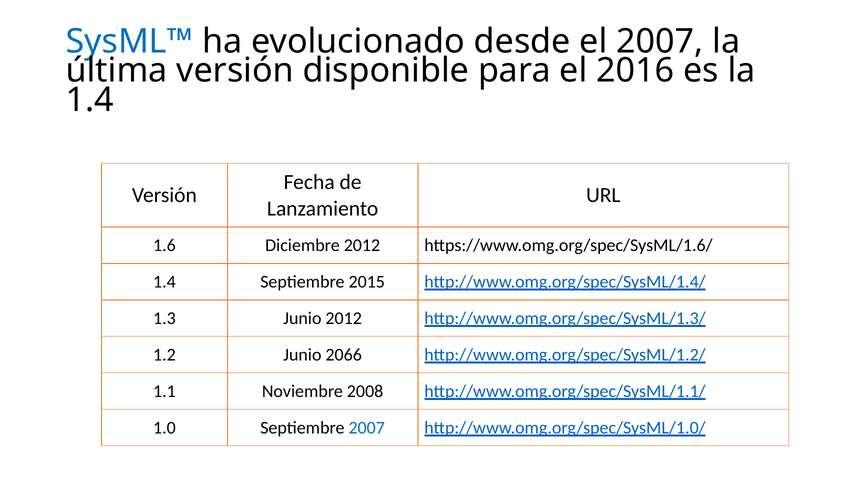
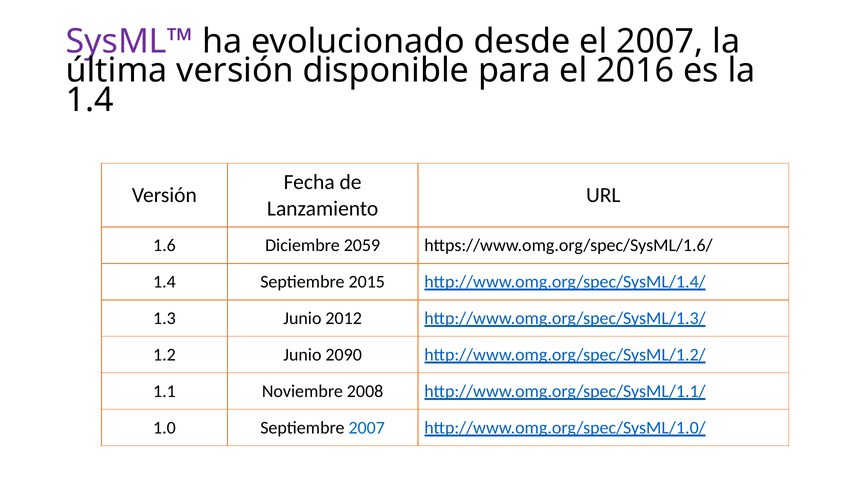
SysML™ colour: blue -> purple (129, 41)
Diciembre 2012: 2012 -> 2059 (362, 246)
2066: 2066 -> 2090 (344, 355)
